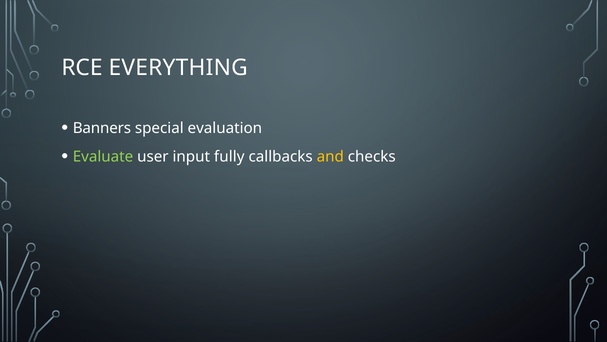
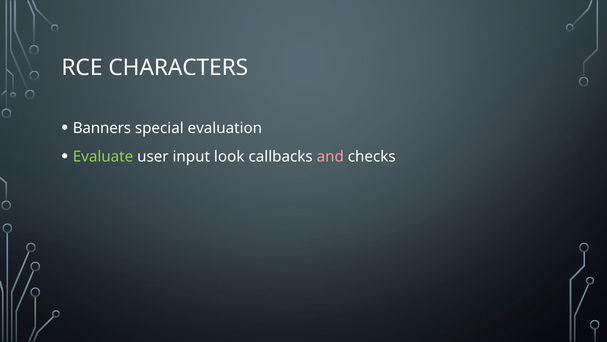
EVERYTHING: EVERYTHING -> CHARACTERS (178, 67)
fully: fully -> look (229, 156)
and colour: yellow -> pink (330, 156)
